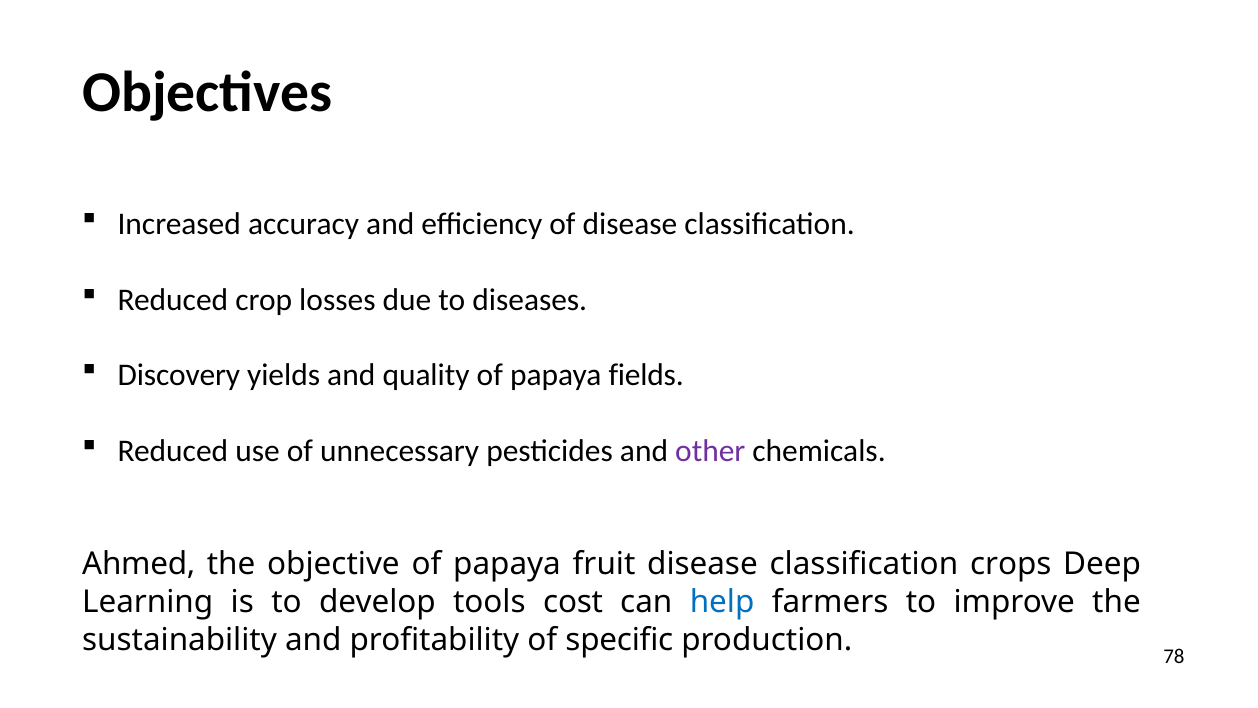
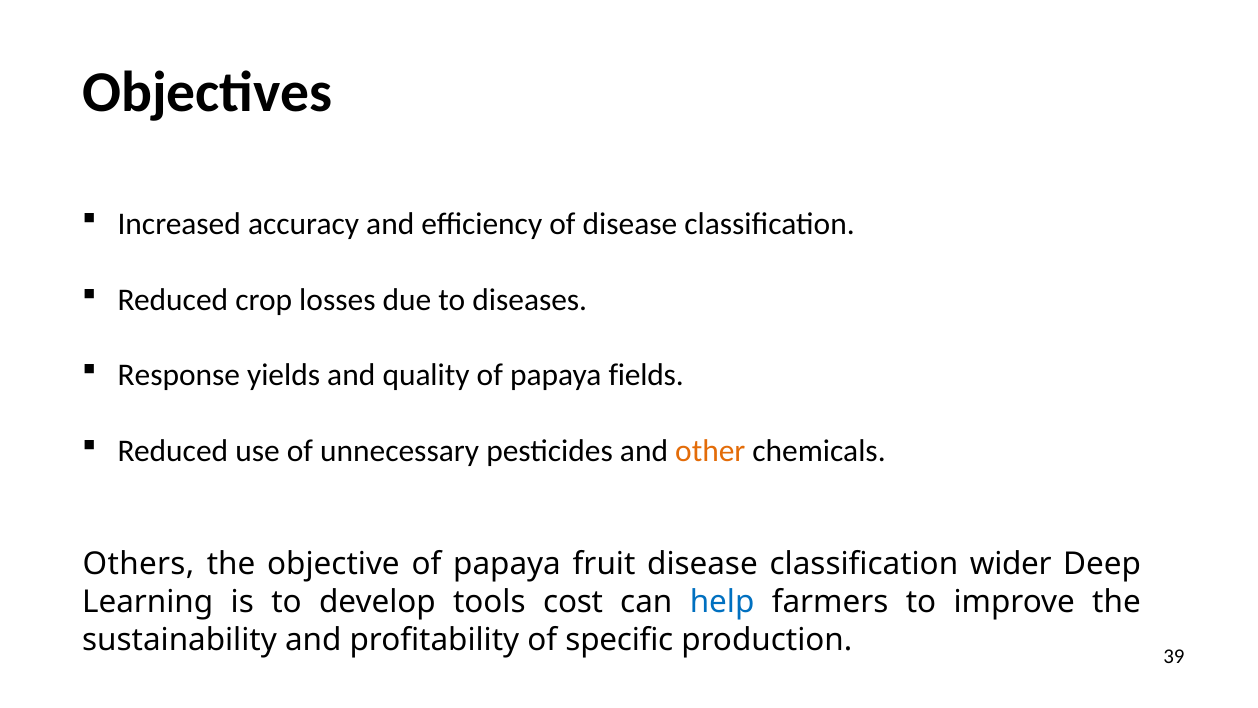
Discovery: Discovery -> Response (179, 375)
other colour: purple -> orange (710, 451)
Ahmed: Ahmed -> Others (138, 564)
crops: crops -> wider (1011, 564)
78: 78 -> 39 (1174, 656)
